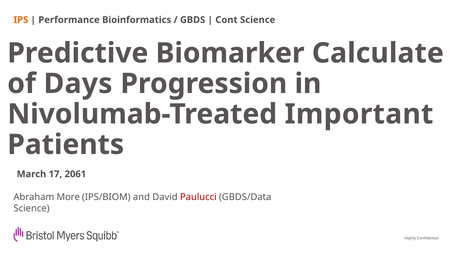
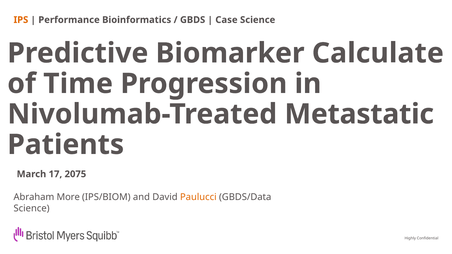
Cont: Cont -> Case (226, 20)
Days: Days -> Time (78, 84)
Important: Important -> Metastatic (359, 114)
2061: 2061 -> 2075 (75, 174)
Paulucci colour: red -> orange (198, 197)
